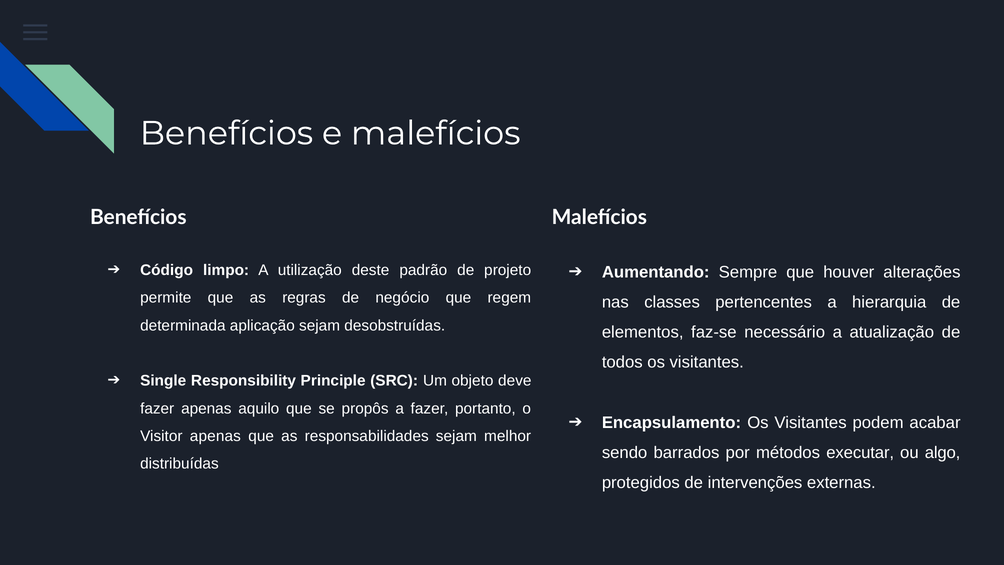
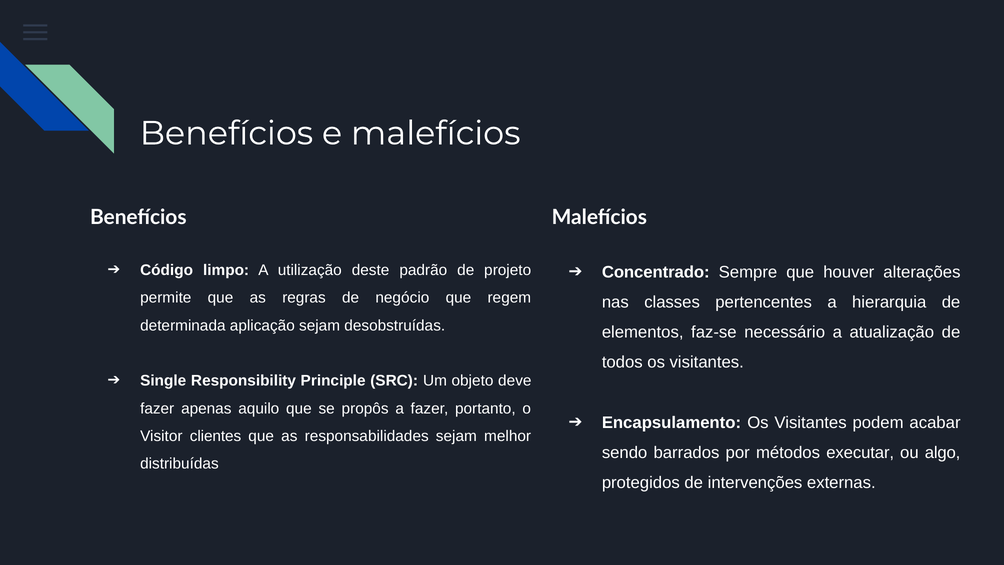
Aumentando: Aumentando -> Concentrado (656, 272)
Visitor apenas: apenas -> clientes (215, 436)
